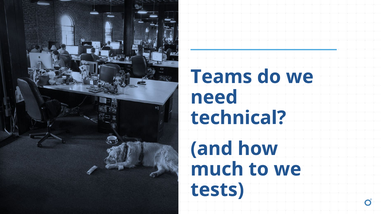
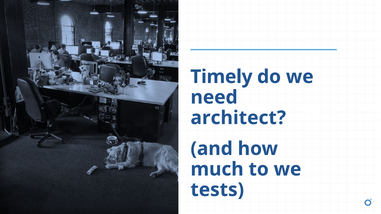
Teams: Teams -> Timely (221, 77)
technical: technical -> architect (238, 118)
